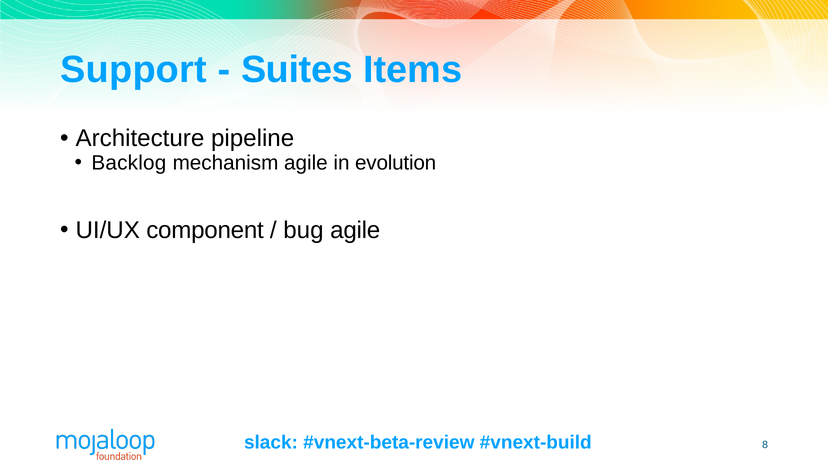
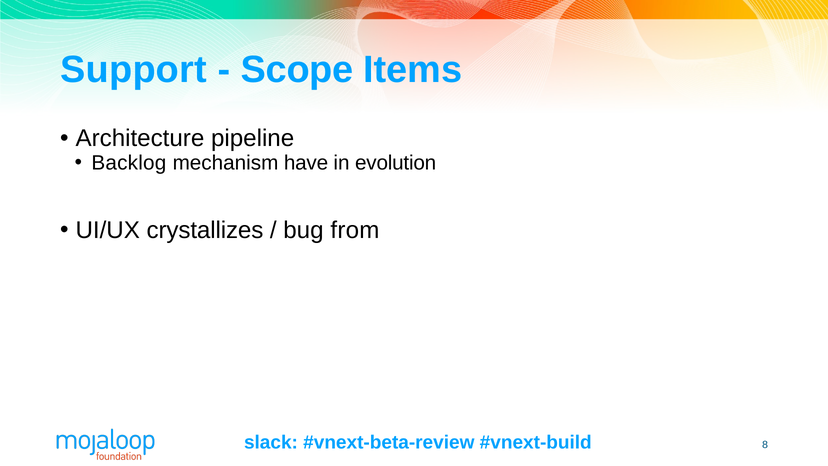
Suites: Suites -> Scope (297, 70)
mechanism agile: agile -> have (306, 163)
component: component -> crystallizes (205, 230)
bug agile: agile -> from (355, 230)
